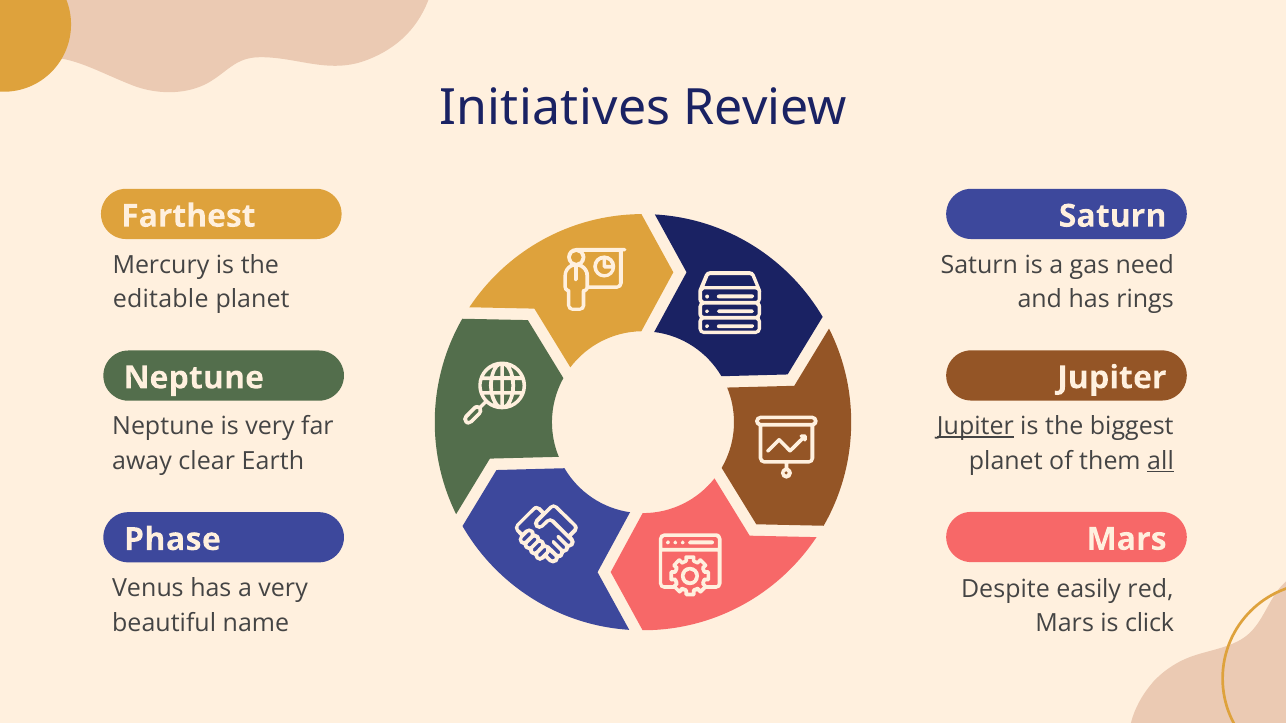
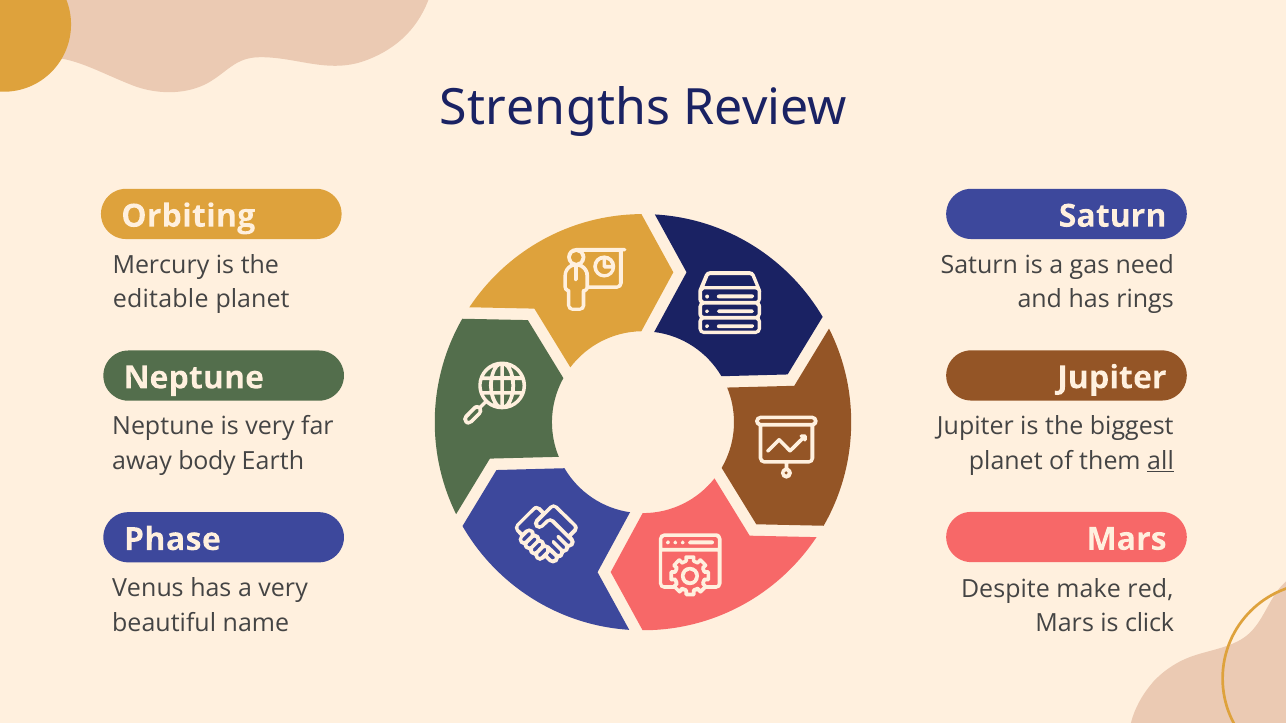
Initiatives: Initiatives -> Strengths (555, 108)
Farthest: Farthest -> Orbiting (188, 216)
Jupiter underline: present -> none (975, 427)
clear: clear -> body (207, 461)
easily: easily -> make (1089, 589)
